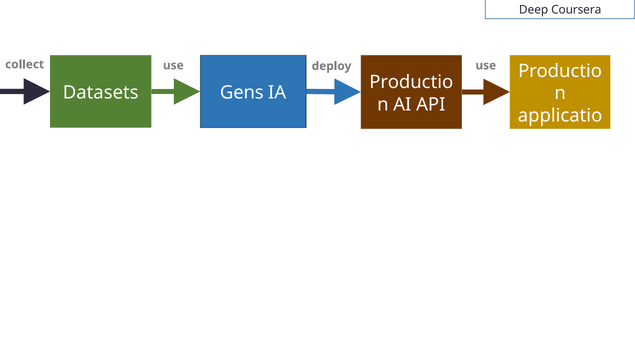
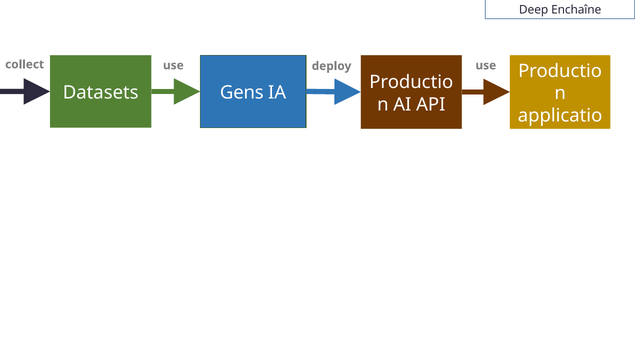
Coursera: Coursera -> Enchaîne (576, 10)
